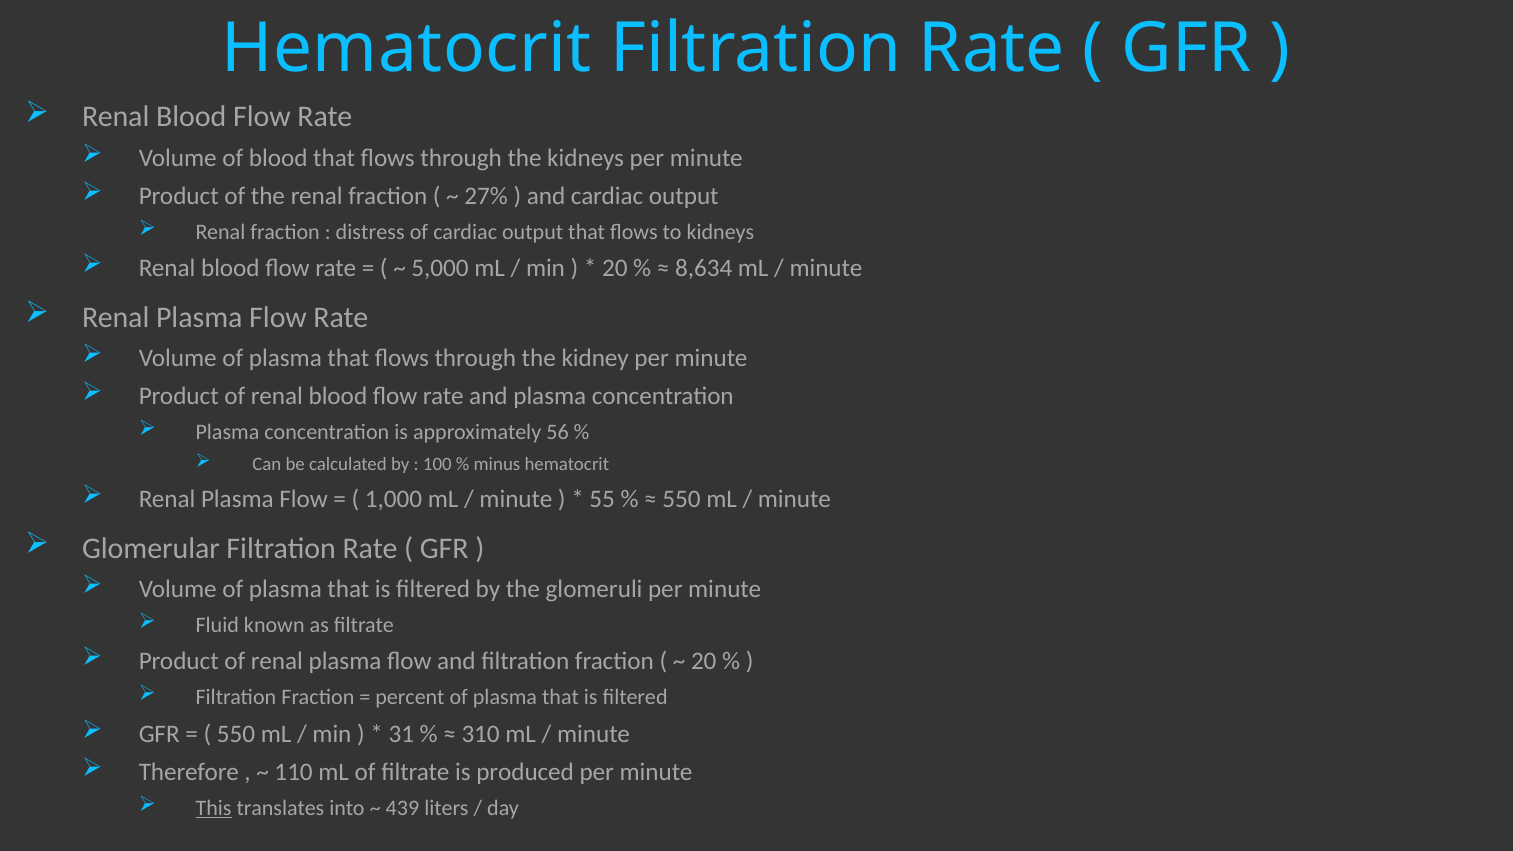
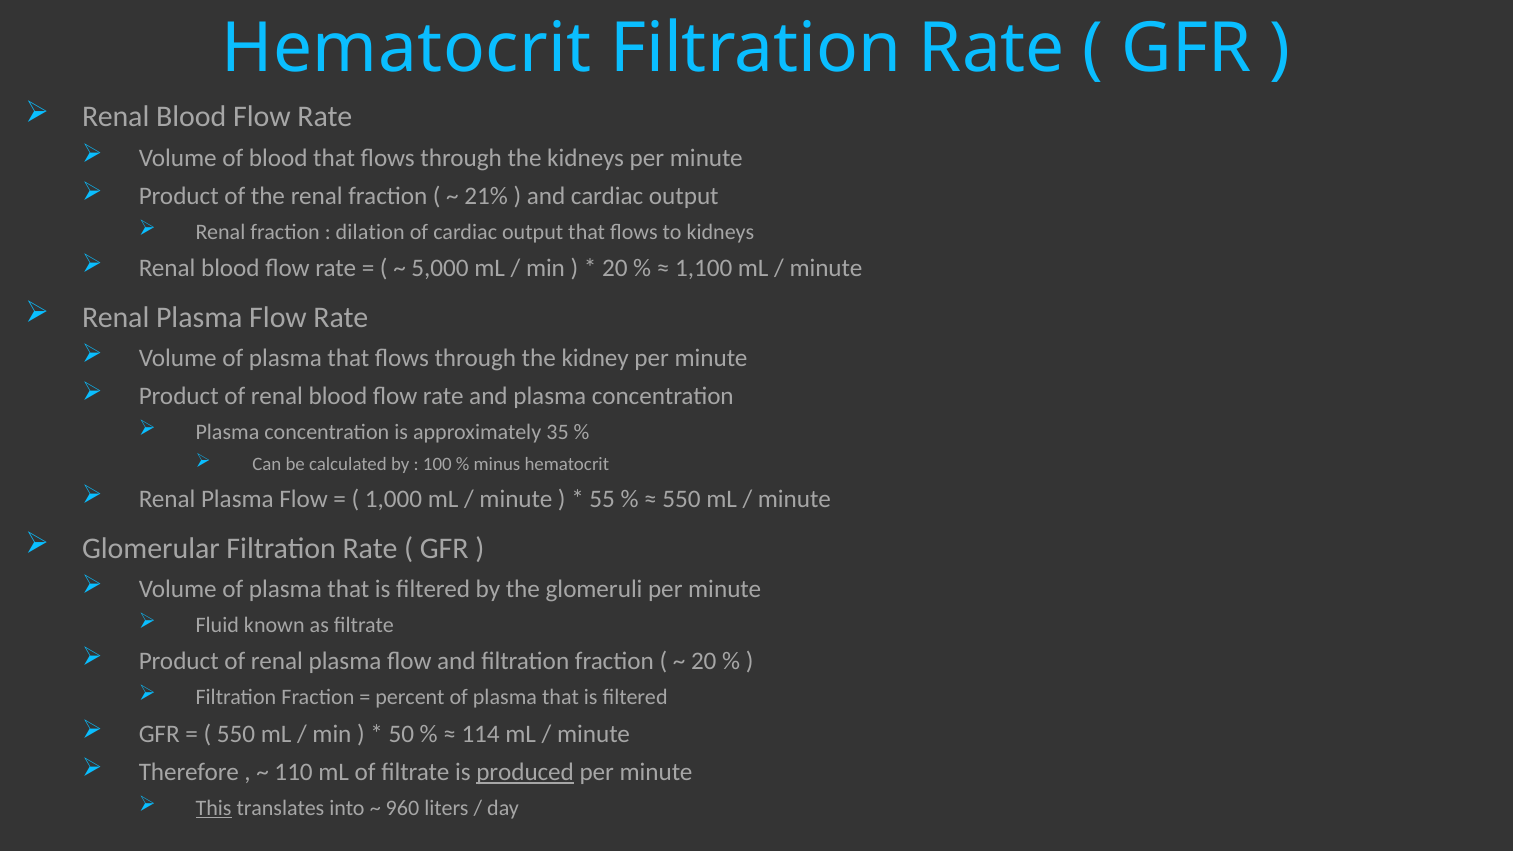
27%: 27% -> 21% (486, 196)
distress: distress -> dilation (370, 232)
8,634: 8,634 -> 1,100 (704, 268)
56: 56 -> 35 (557, 432)
31: 31 -> 50 (401, 734)
310: 310 -> 114 (481, 734)
produced underline: none -> present (525, 772)
439: 439 -> 960 (402, 808)
